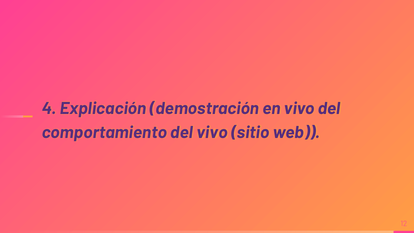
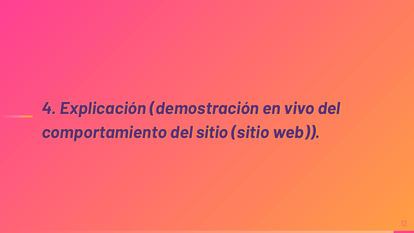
del vivo: vivo -> sitio (212, 132)
